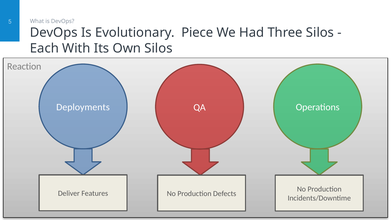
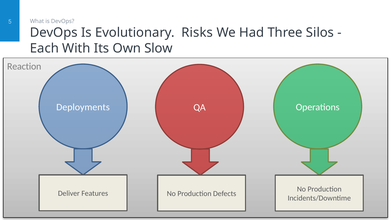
Piece: Piece -> Risks (197, 33)
Own Silos: Silos -> Slow (159, 48)
